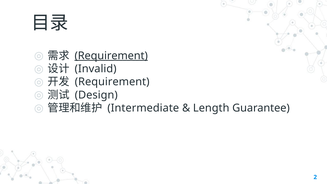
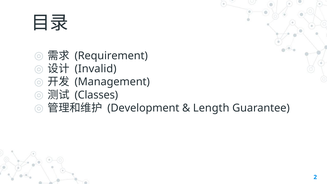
Requirement underline: present -> none (111, 56)
Requirement: Requirement -> Management (112, 82)
Design: Design -> Classes (96, 95)
Intermediate: Intermediate -> Development (143, 108)
